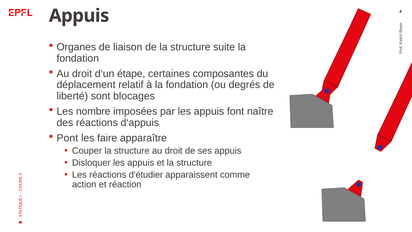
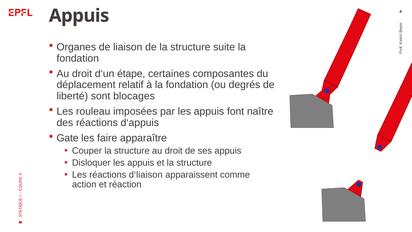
nombre: nombre -> rouleau (93, 111)
Pont: Pont -> Gate (68, 138)
d‘étudier: d‘étudier -> d‘liaison (146, 175)
